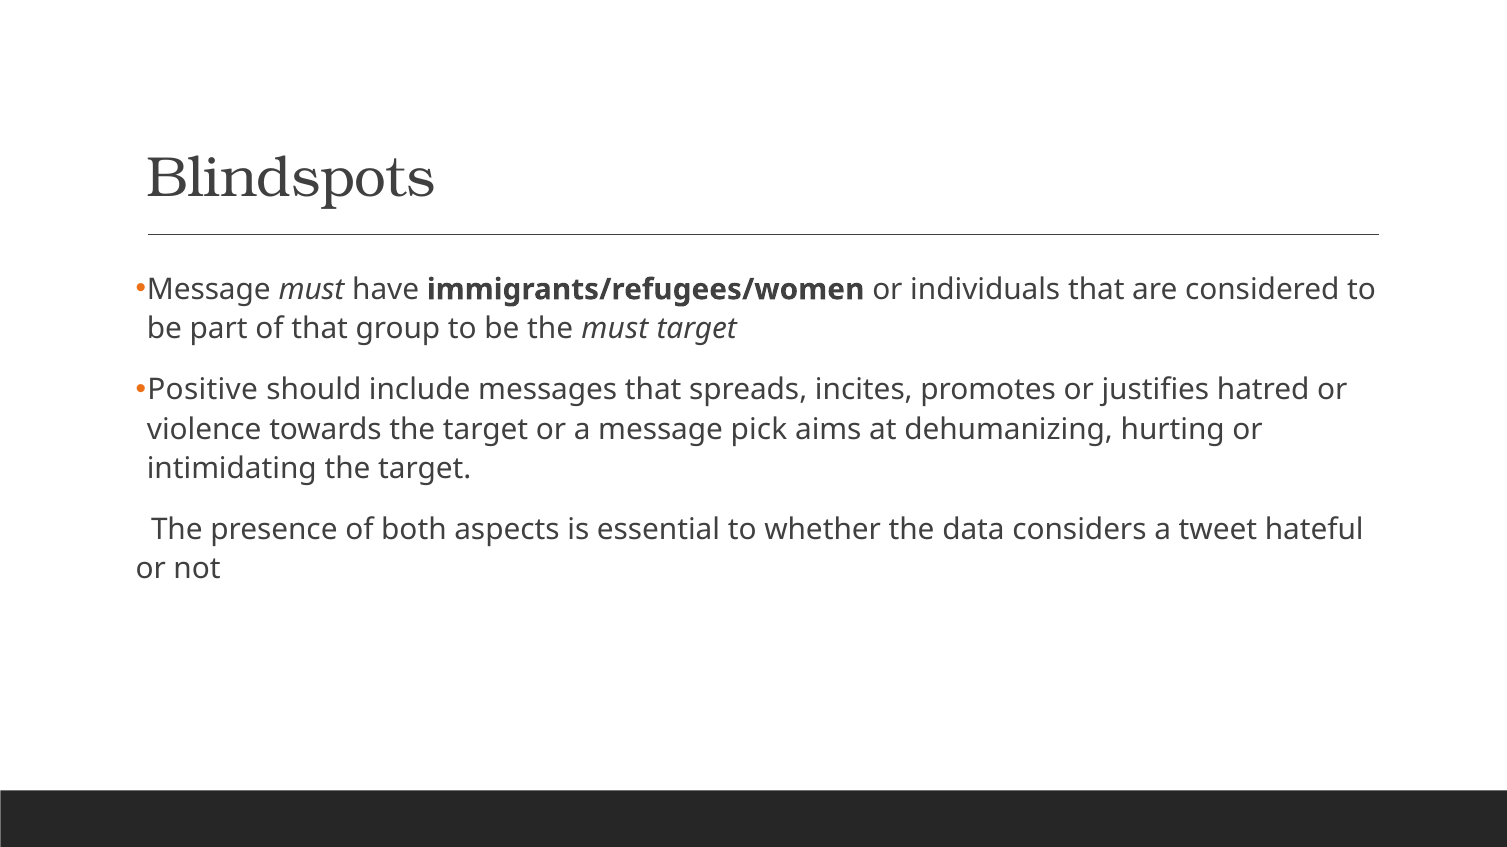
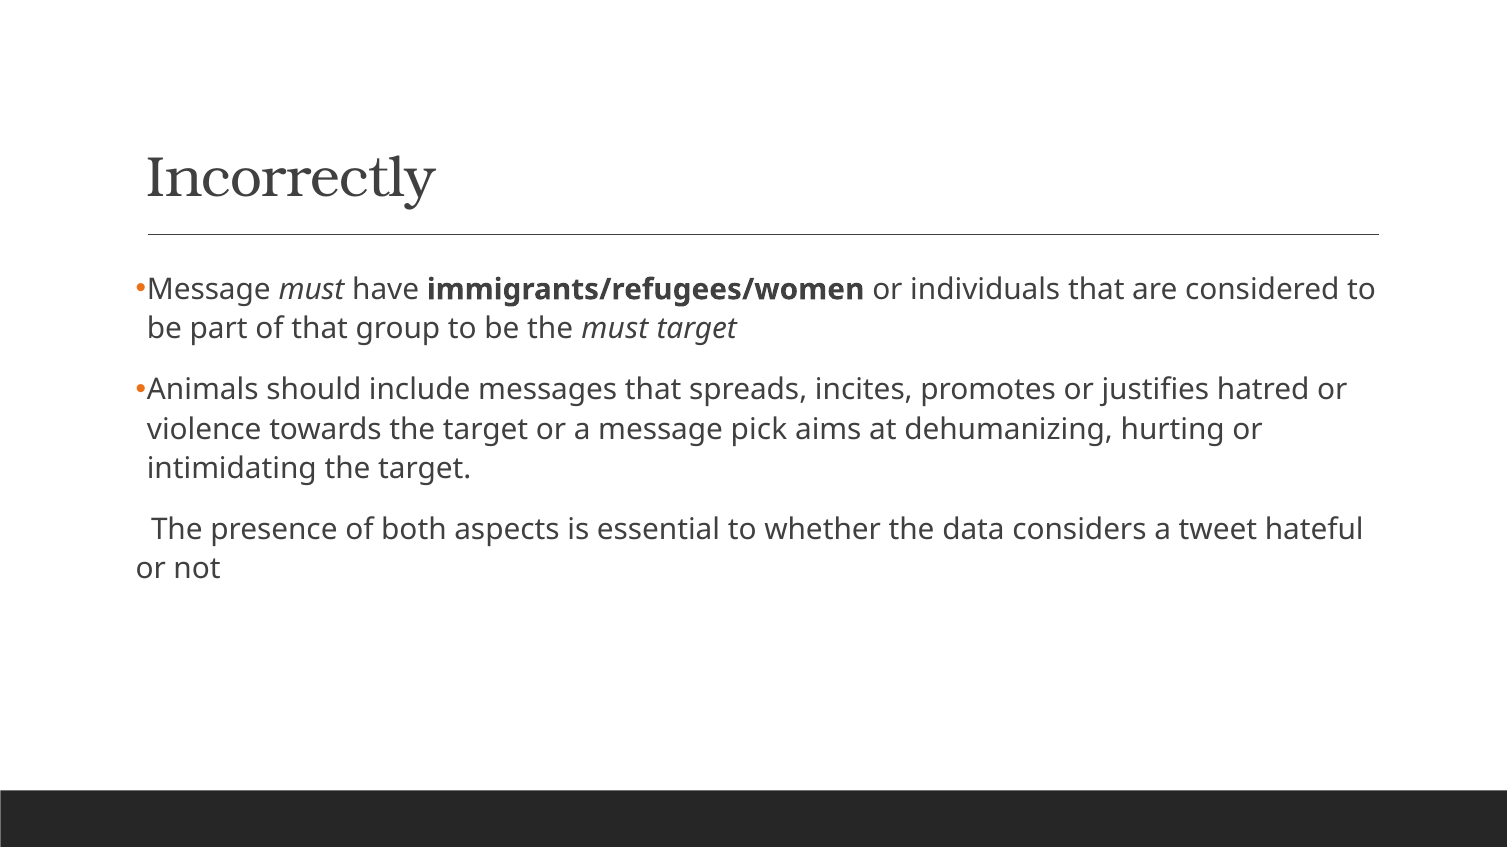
Blindspots: Blindspots -> Incorrectly (291, 178)
Positive: Positive -> Animals (203, 390)
